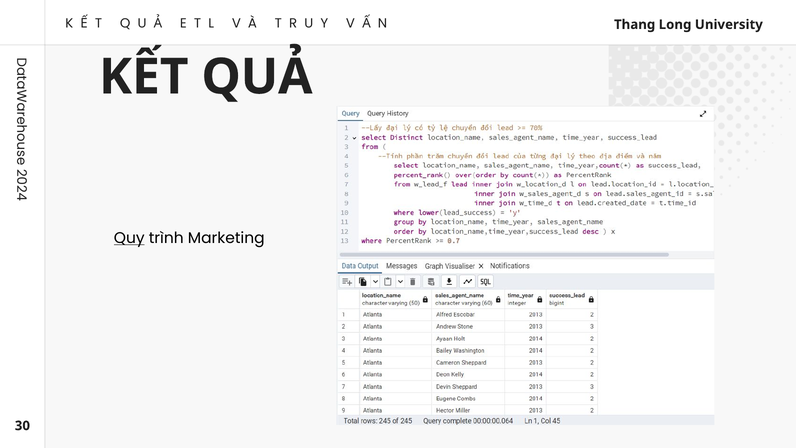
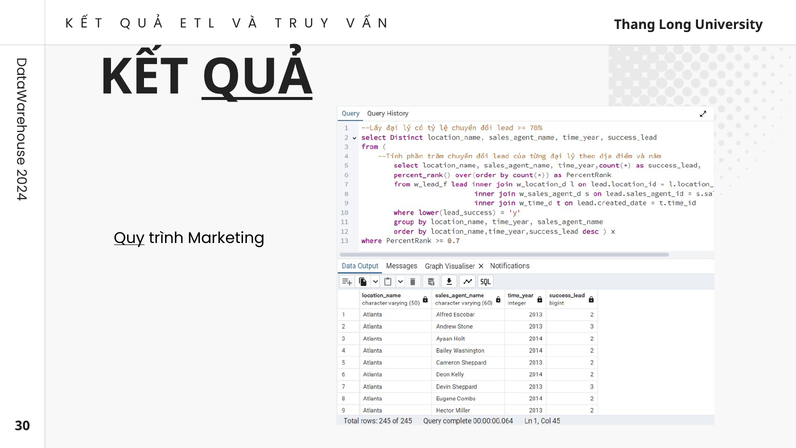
QUẢ underline: none -> present (257, 77)
